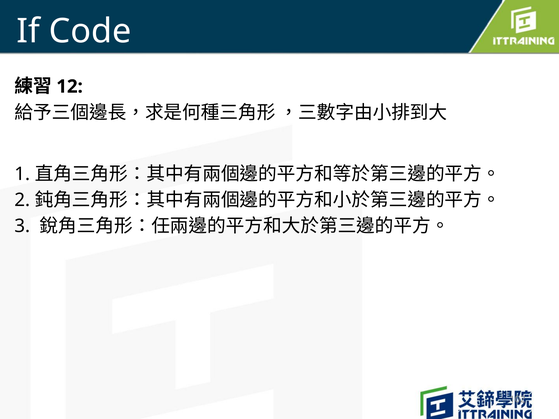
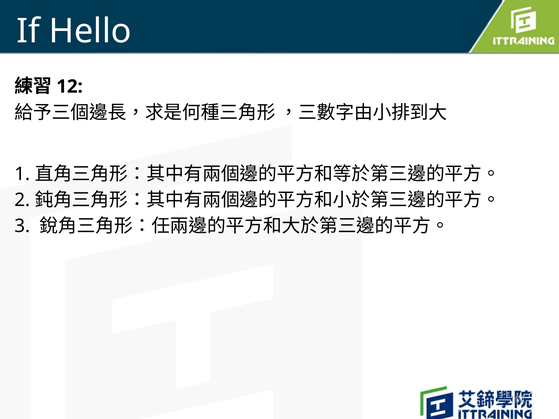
Code: Code -> Hello (90, 31)
